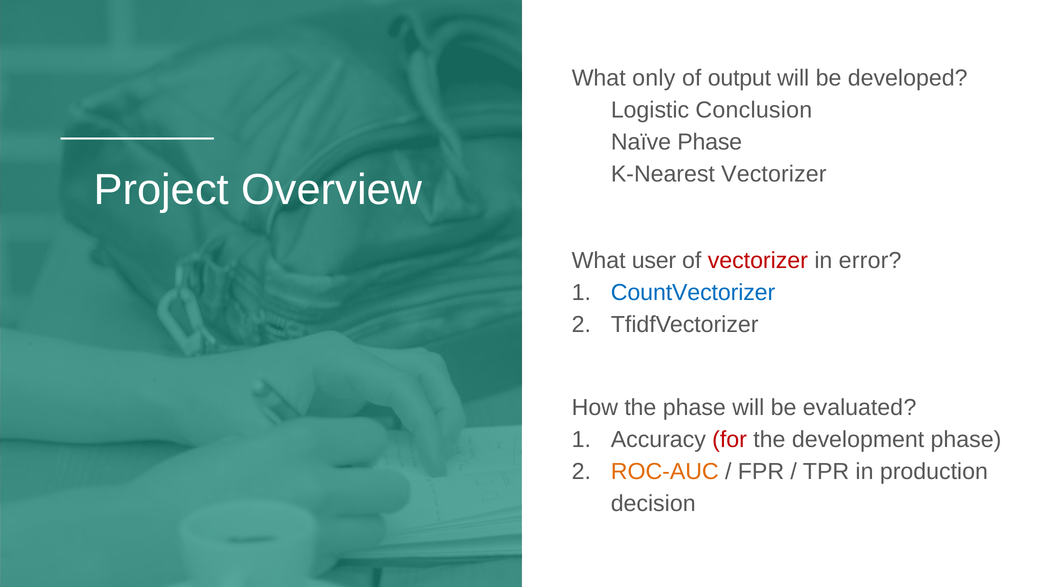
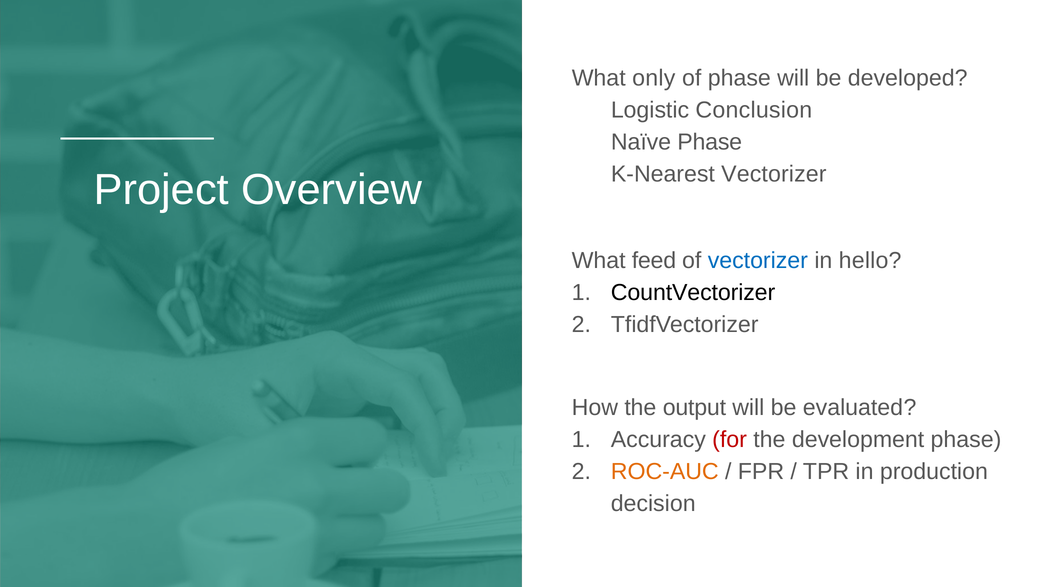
of output: output -> phase (739, 78)
user: user -> feed (654, 261)
vectorizer colour: red -> blue (758, 261)
error: error -> hello (870, 261)
CountVectorizer colour: blue -> black (693, 293)
the phase: phase -> output (694, 408)
